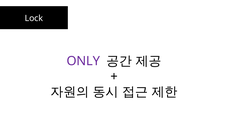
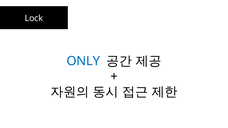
ONLY colour: purple -> blue (83, 61)
